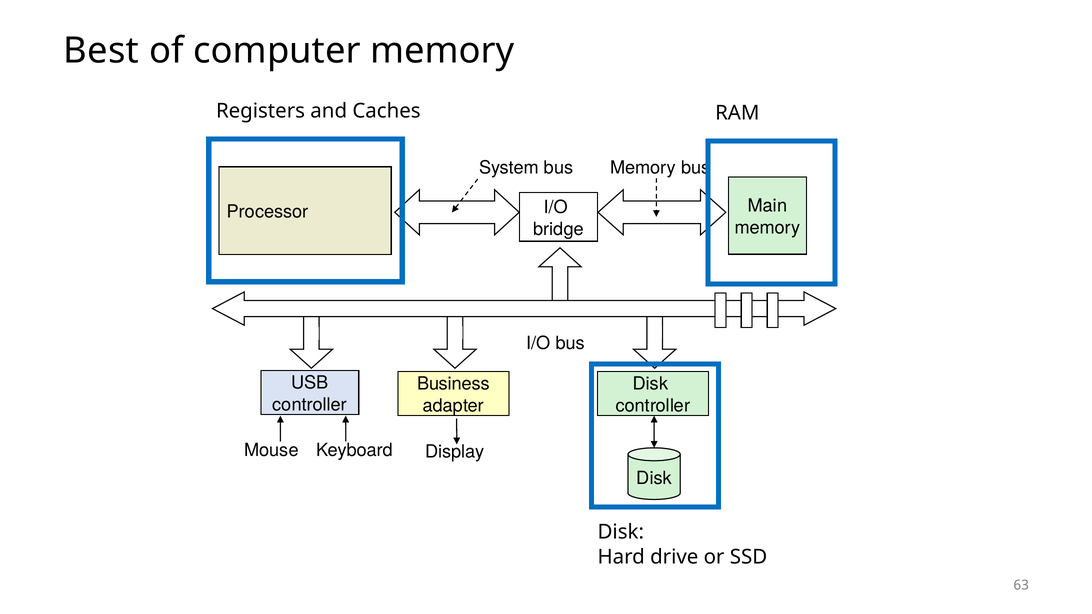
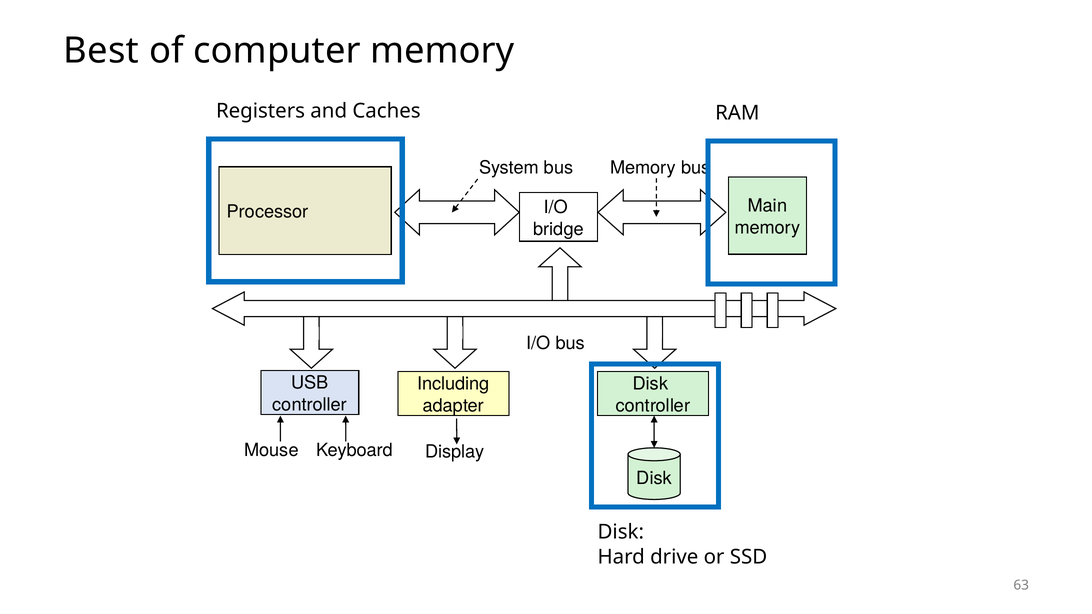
Business: Business -> Including (453, 384)
